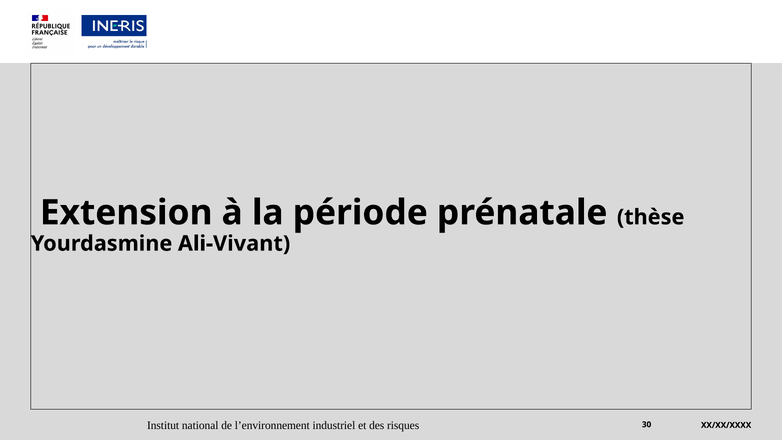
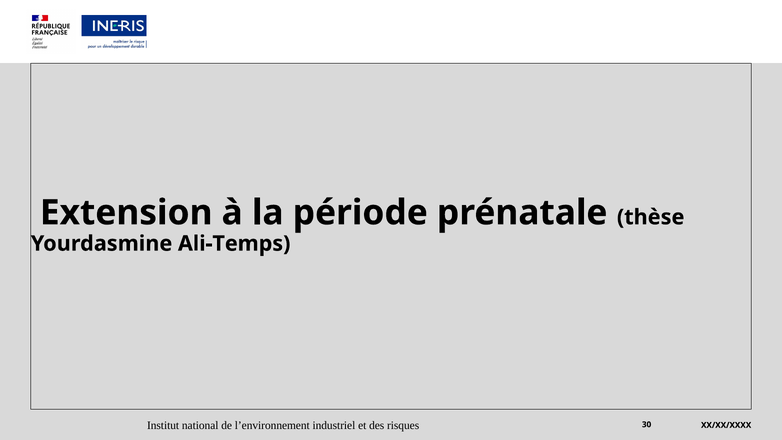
Ali-Vivant: Ali-Vivant -> Ali-Temps (234, 244)
